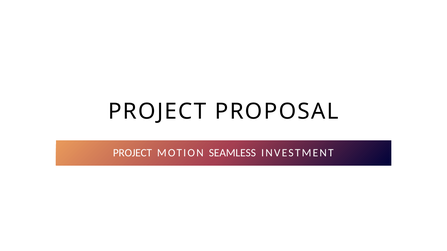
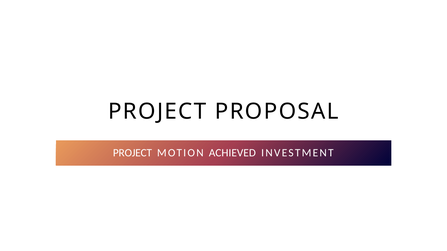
SEAMLESS: SEAMLESS -> ACHIEVED (232, 153)
